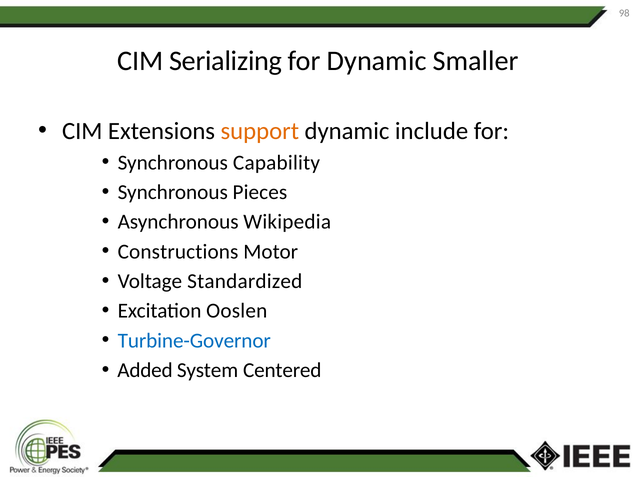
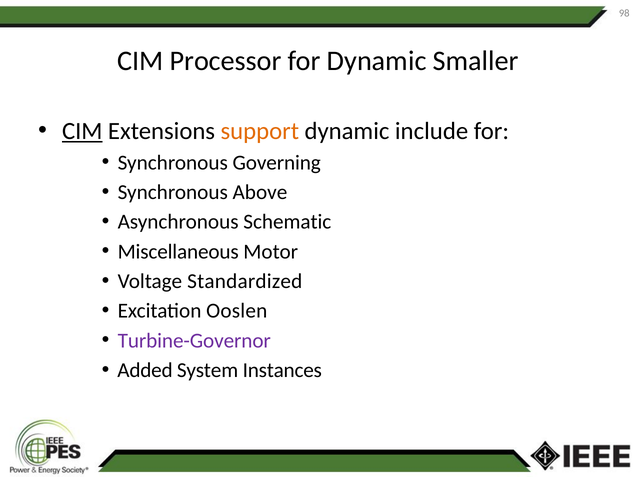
Serializing: Serializing -> Processor (226, 61)
CIM underline: none -> present (82, 131)
Capability: Capability -> Governing (277, 163)
Pieces: Pieces -> Above (260, 192)
Wikipedia: Wikipedia -> Schematic (287, 222)
Constructions: Constructions -> Miscellaneous (178, 252)
Turbine-Governor colour: blue -> purple (194, 341)
Centered: Centered -> Instances (282, 370)
